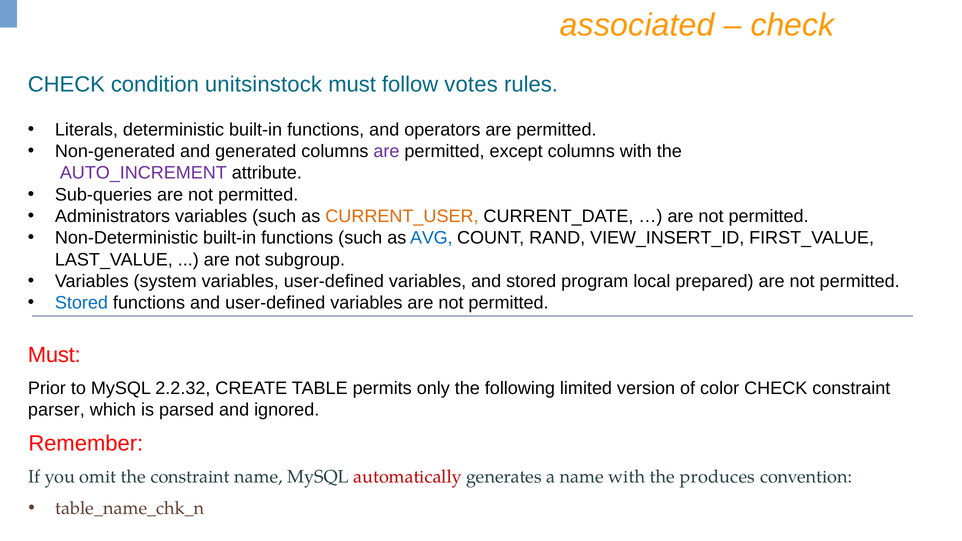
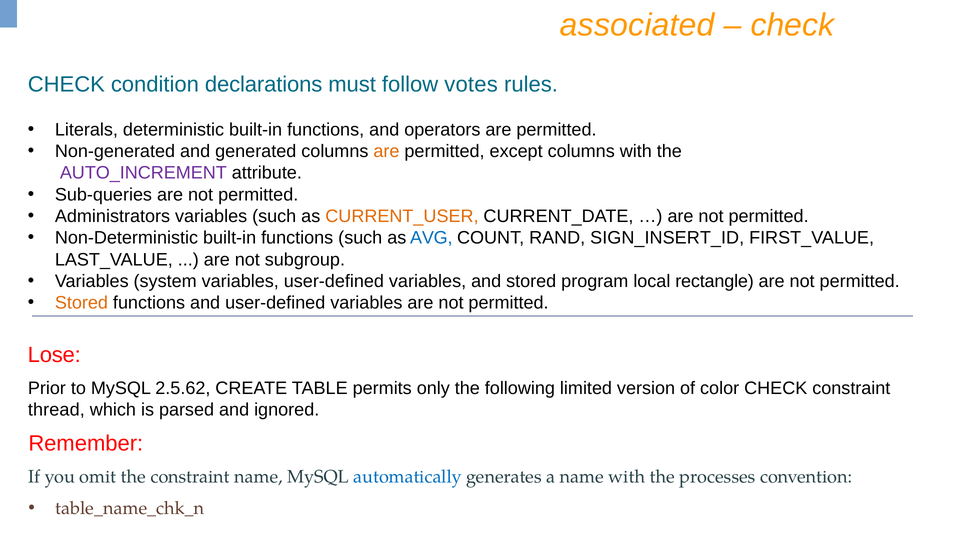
unitsinstock: unitsinstock -> declarations (264, 84)
are colour: purple -> orange (386, 151)
VIEW_INSERT_ID: VIEW_INSERT_ID -> SIGN_INSERT_ID (667, 238)
prepared: prepared -> rectangle (715, 281)
Stored colour: blue -> orange (81, 303)
Must: Must -> Lose (54, 355)
2.2.32: 2.2.32 -> 2.5.62 (183, 388)
parser: parser -> thread (56, 410)
automatically colour: red -> blue (408, 477)
produces: produces -> processes (718, 477)
